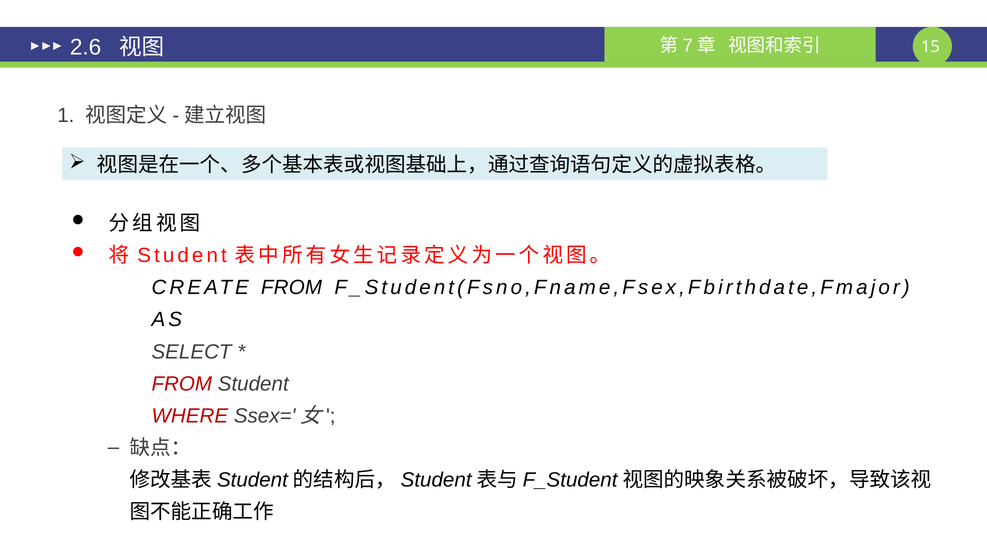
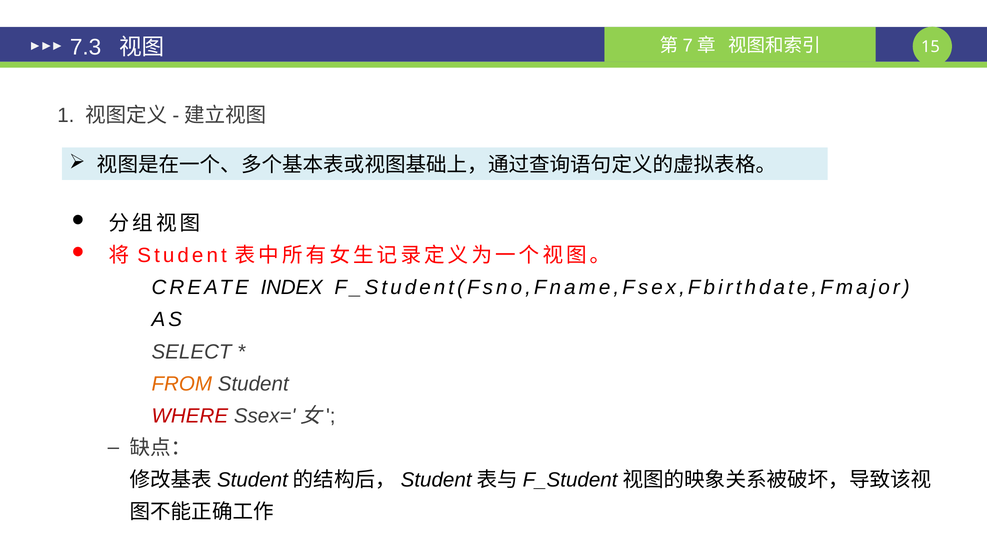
2.6: 2.6 -> 7.3 (86, 47)
CREATE FROM: FROM -> INDEX (292, 288)
FROM colour: red -> orange (182, 384)
